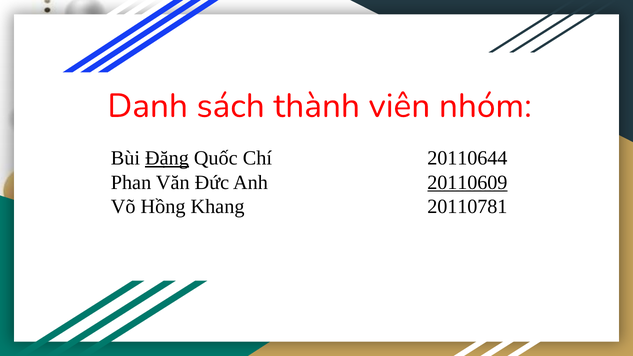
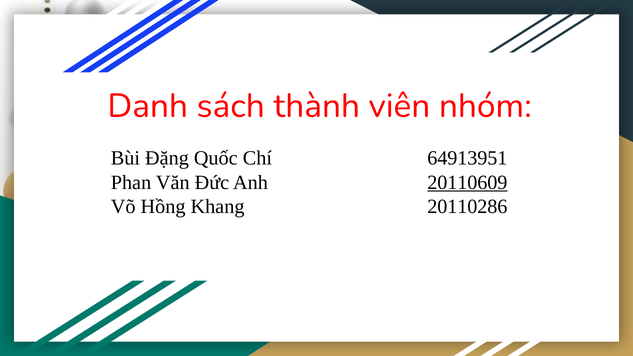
Đặng underline: present -> none (167, 158)
20110644: 20110644 -> 64913951 (467, 158)
20110781: 20110781 -> 20110286 (467, 207)
